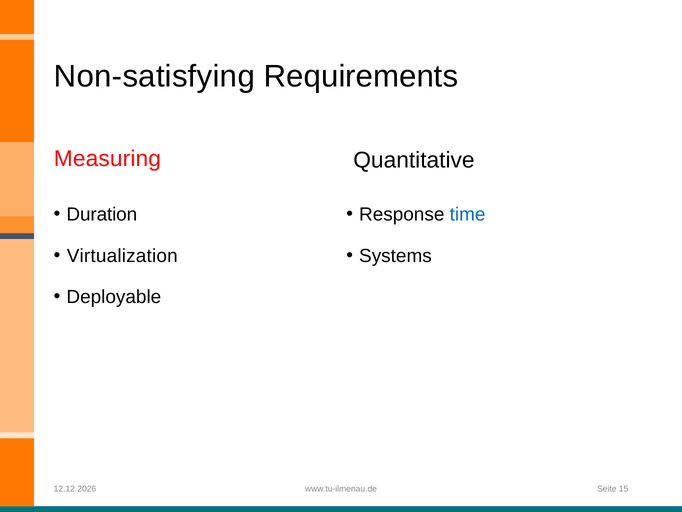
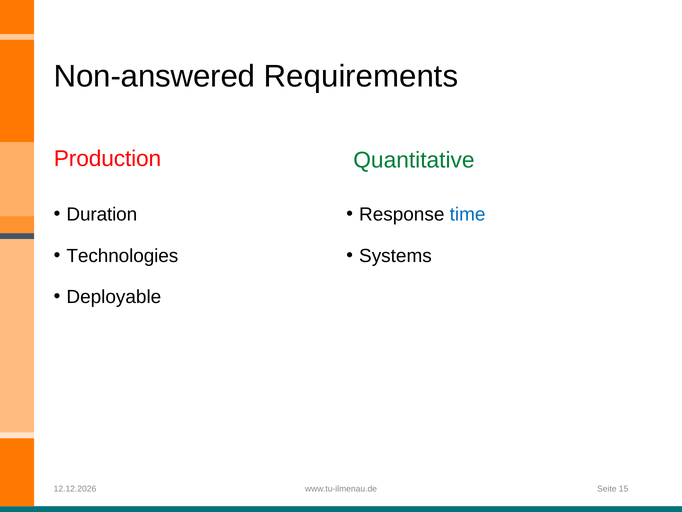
Non-satisfying: Non-satisfying -> Non-answered (155, 76)
Measuring: Measuring -> Production (108, 159)
Quantitative colour: black -> green (414, 160)
Virtualization: Virtualization -> Technologies (122, 256)
